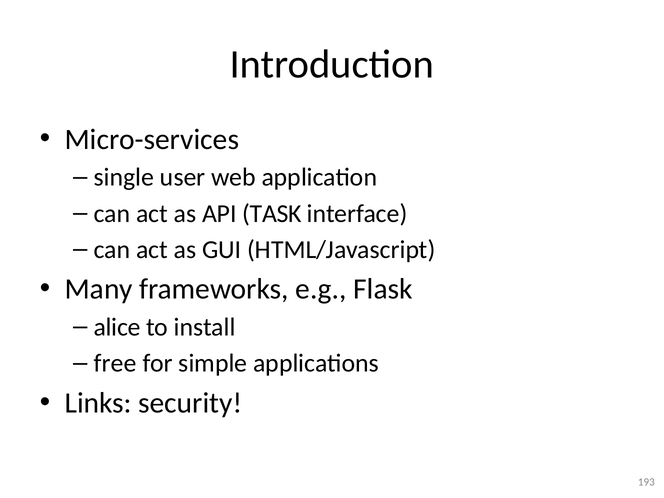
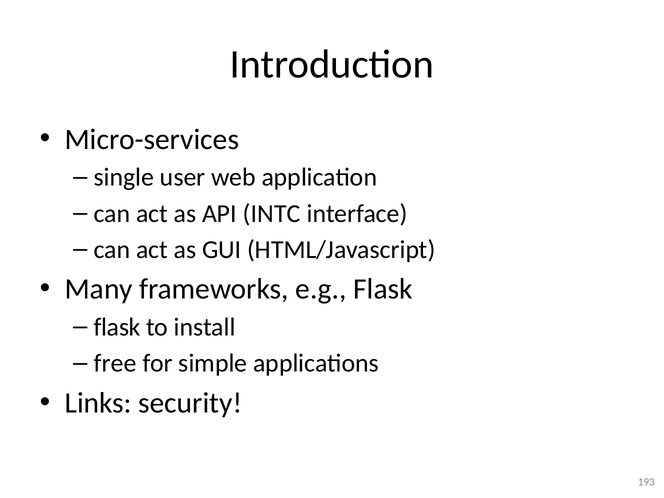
TASK: TASK -> INTC (272, 214)
alice: alice -> flask (117, 327)
